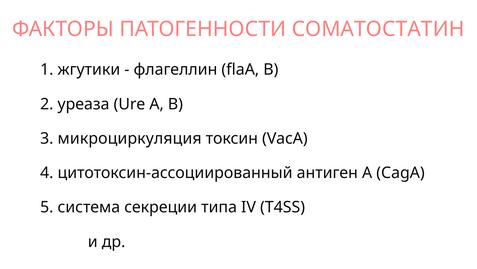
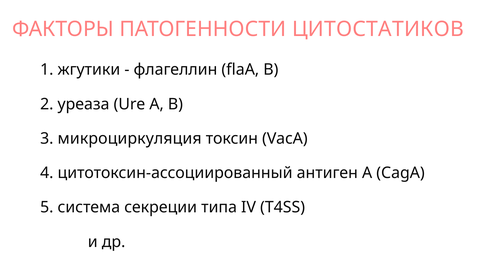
СОМАТОСТАТИН: СОМАТОСТАТИН -> ЦИТОСТАТИКОВ (378, 29)
